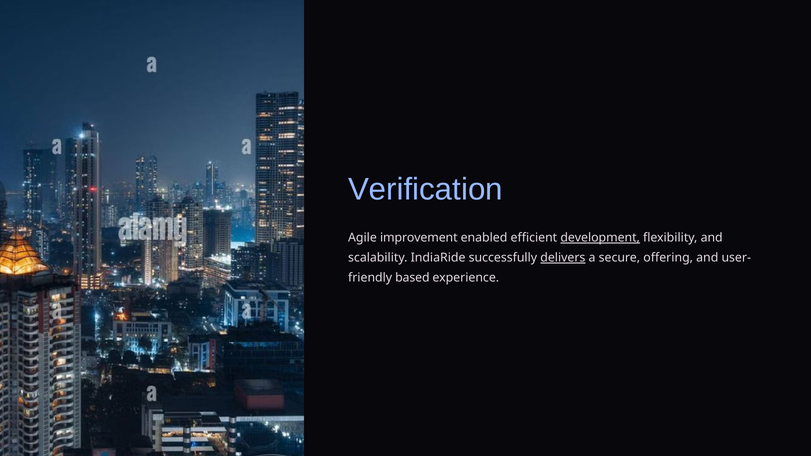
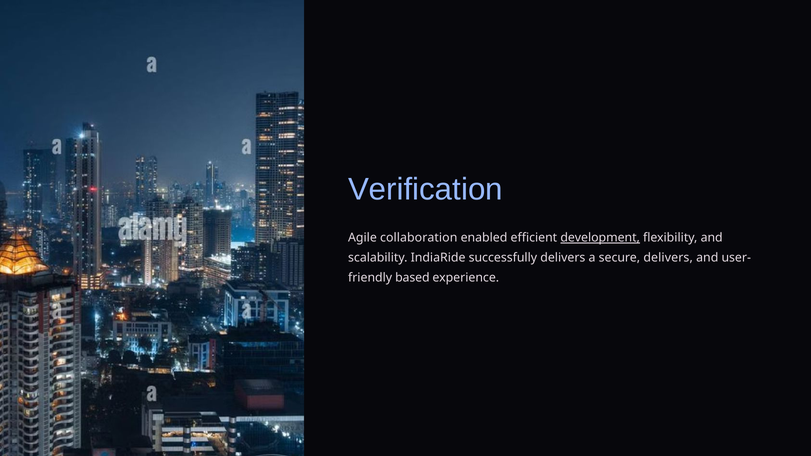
improvement: improvement -> collaboration (419, 238)
delivers underline: present -> none (563, 258)
secure offering: offering -> delivers (668, 258)
